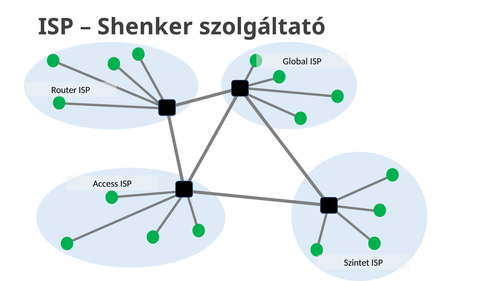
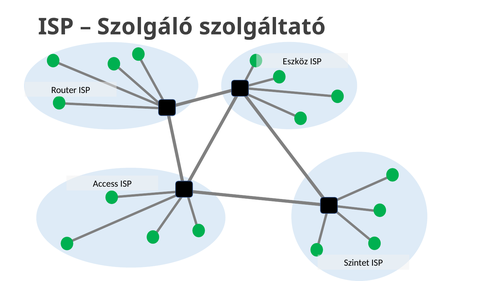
Shenker: Shenker -> Szolgáló (145, 27)
Global: Global -> Eszköz (295, 61)
